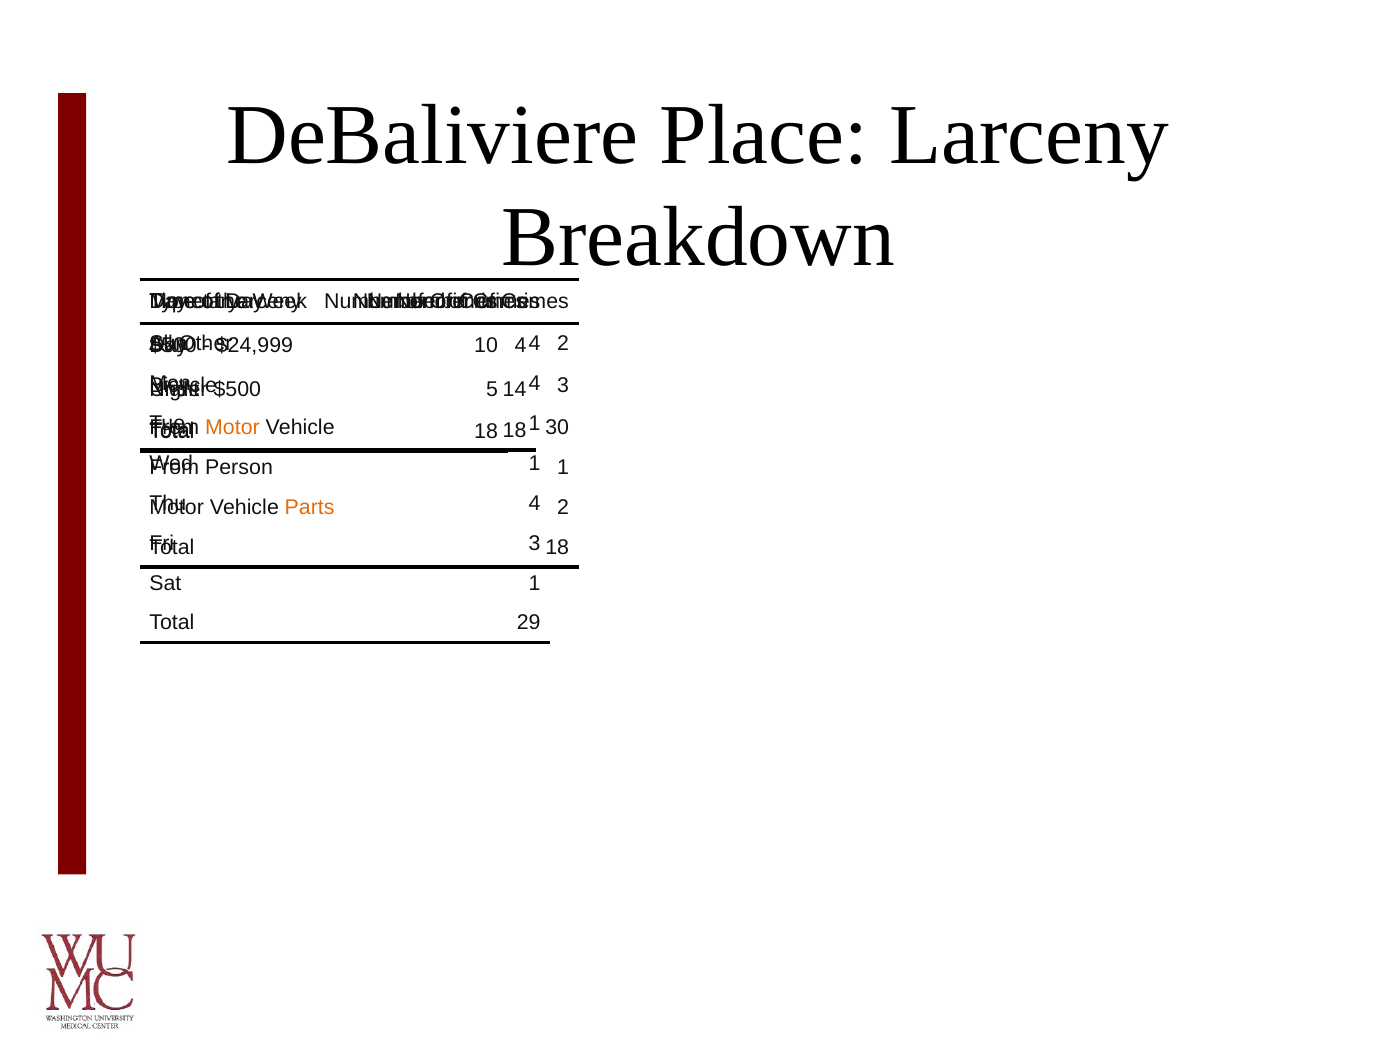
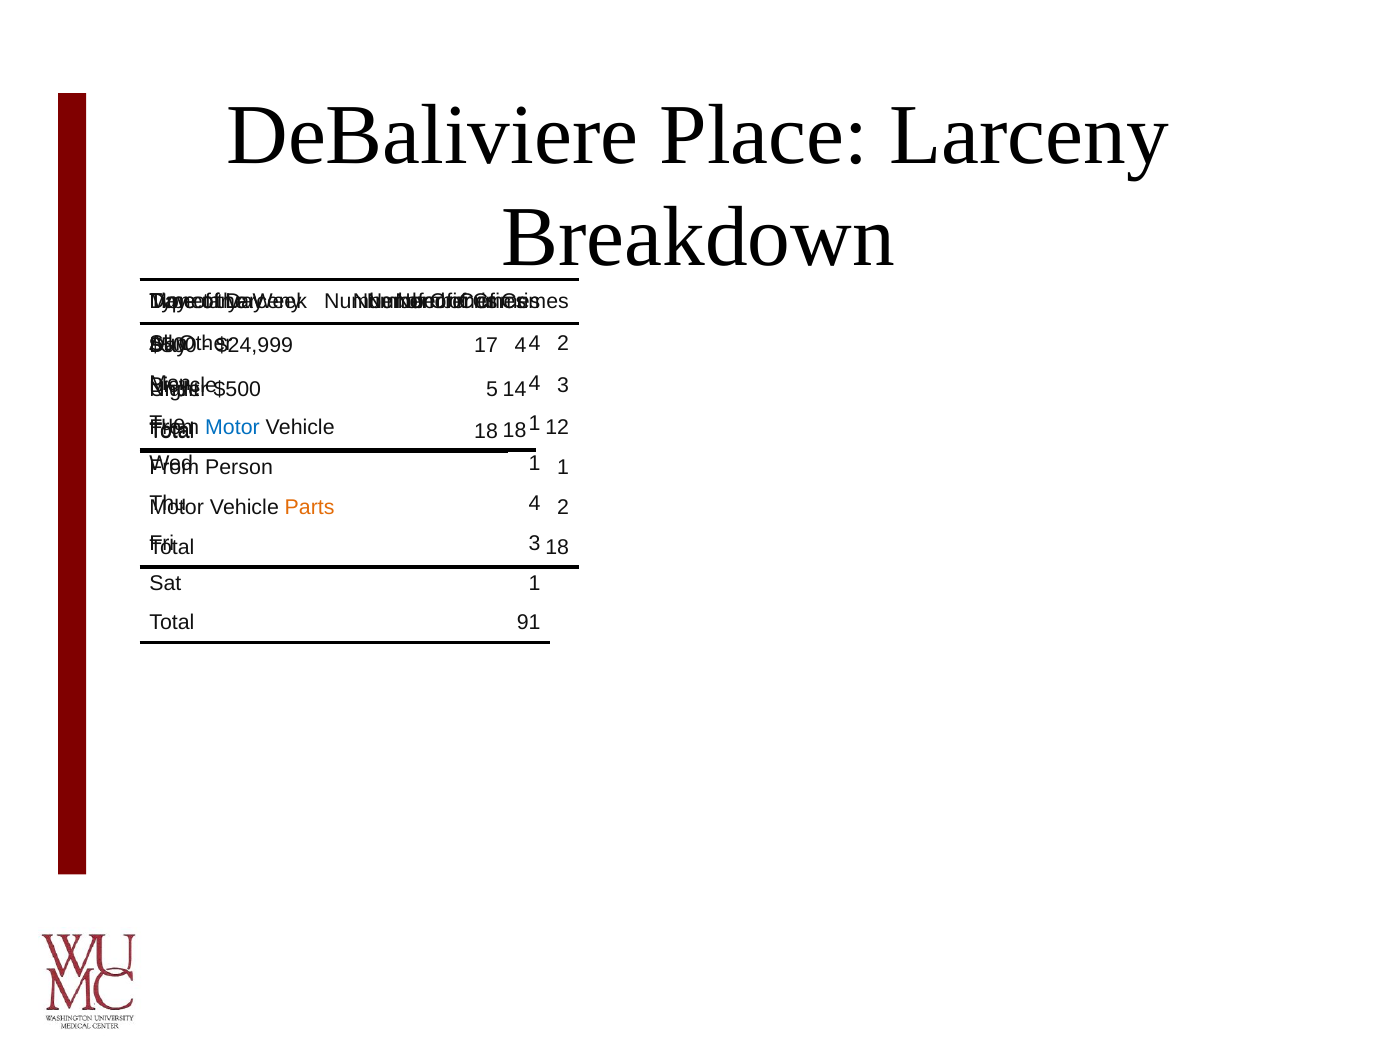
10: 10 -> 17 (486, 346)
Motor colour: orange -> blue (232, 428)
30: 30 -> 12 (557, 428)
29: 29 -> 91 (529, 623)
